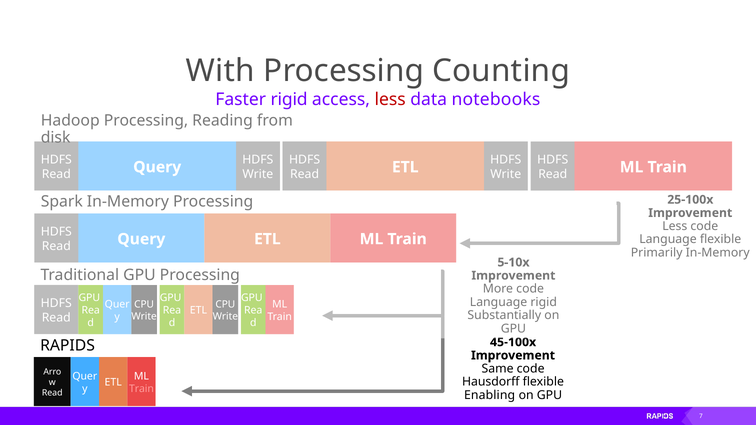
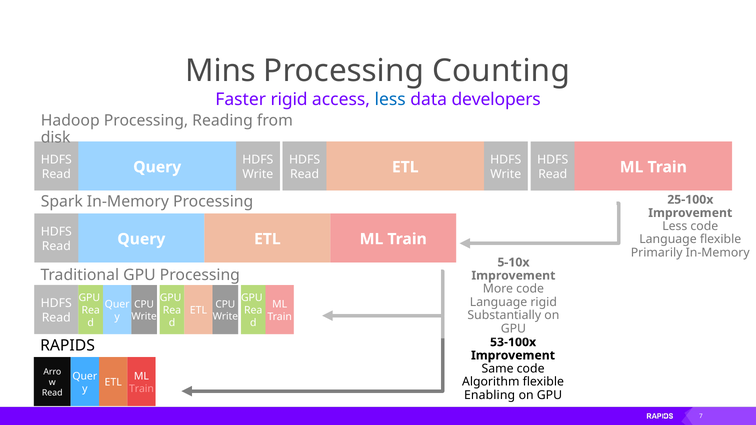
With: With -> Mins (221, 71)
less colour: red -> blue (390, 99)
notebooks: notebooks -> developers (496, 99)
45-100x: 45-100x -> 53-100x (513, 342)
Hausdorff: Hausdorff -> Algorithm (491, 382)
